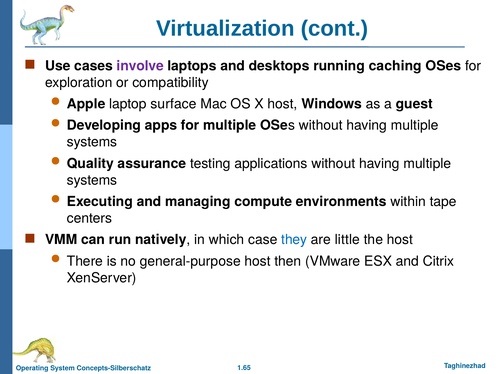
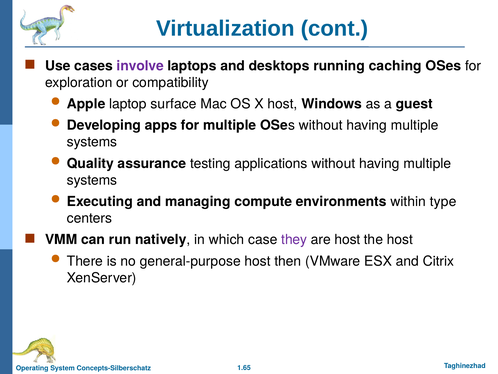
tape: tape -> type (443, 201)
they colour: blue -> purple (294, 239)
are little: little -> host (347, 239)
